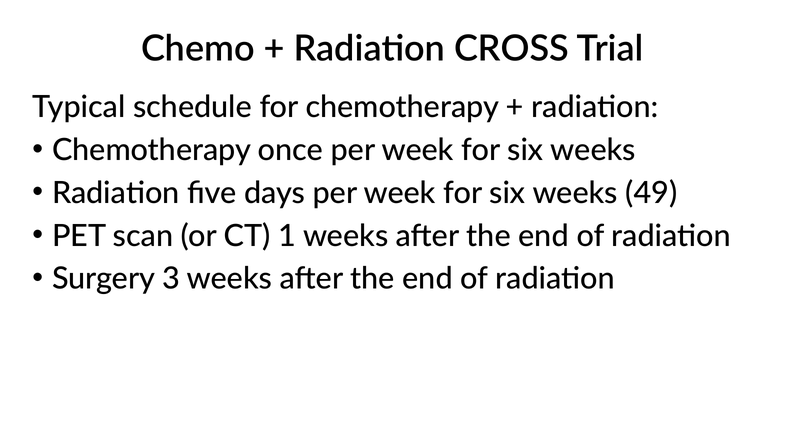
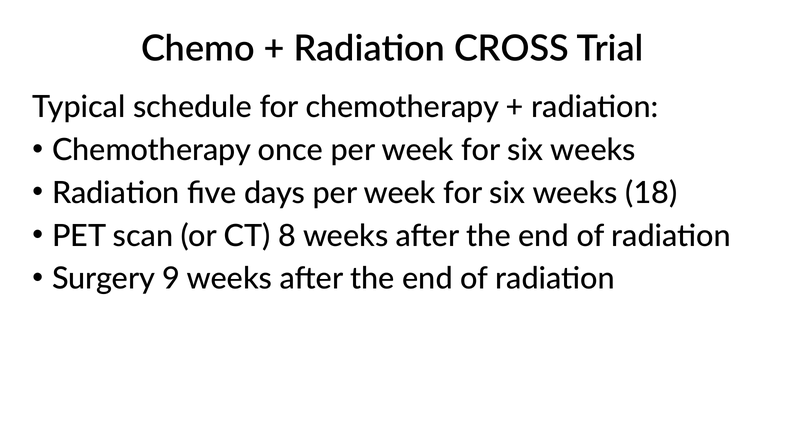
49: 49 -> 18 (651, 193)
1: 1 -> 8 (287, 236)
3: 3 -> 9 (171, 279)
